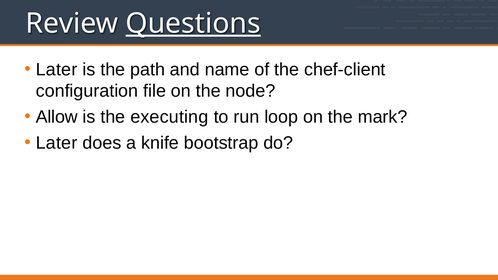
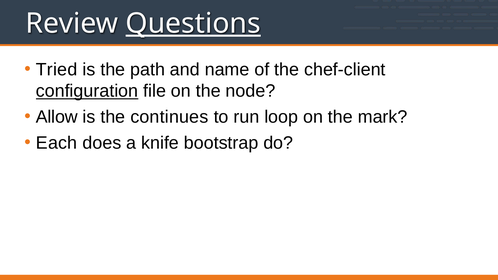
Later: Later -> Tried (57, 70)
configuration underline: none -> present (87, 91)
executing: executing -> continues (169, 117)
Later: Later -> Each (57, 143)
